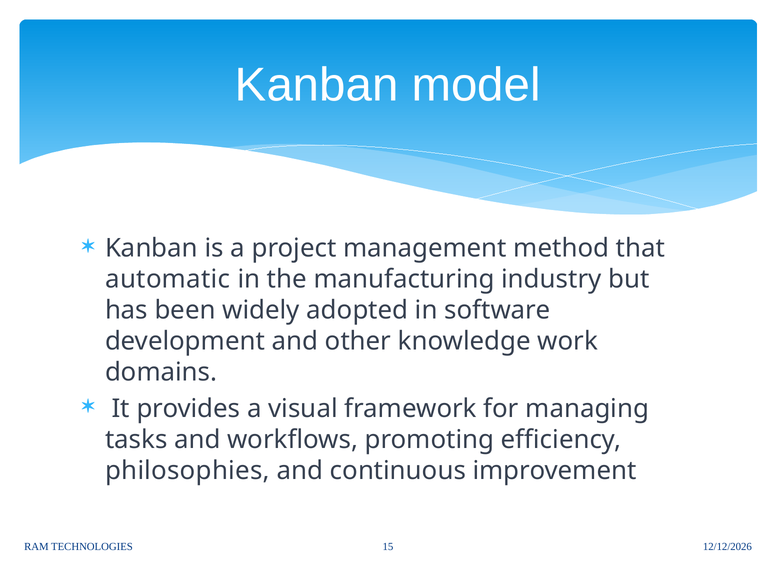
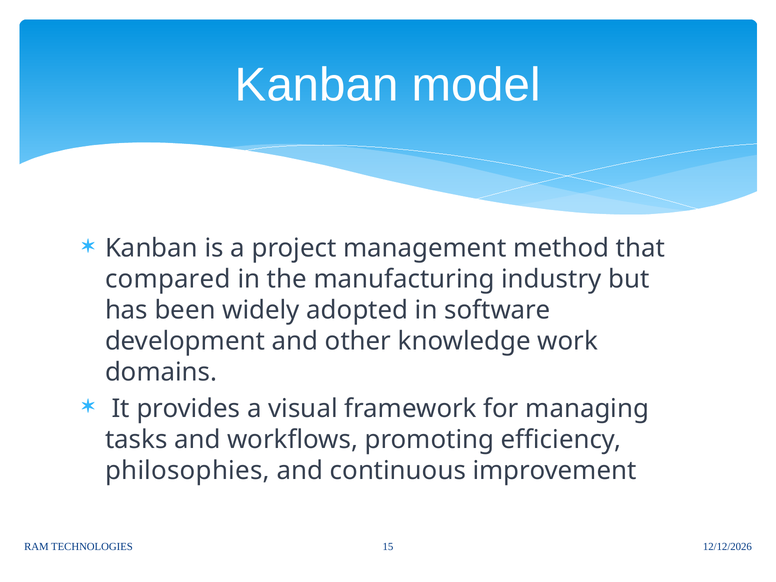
automatic: automatic -> compared (168, 279)
